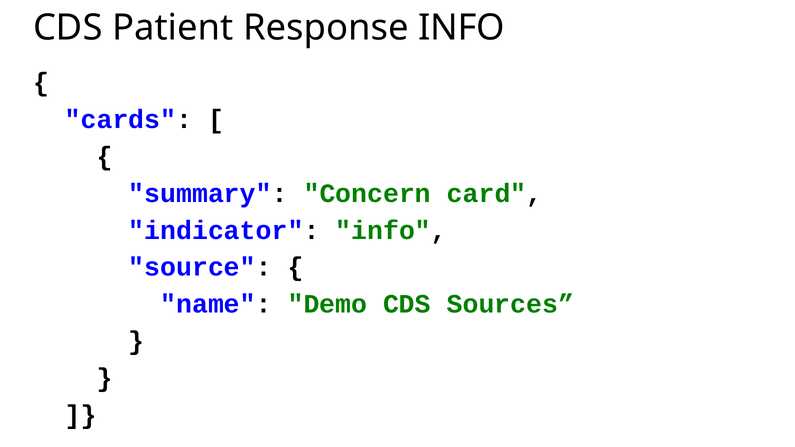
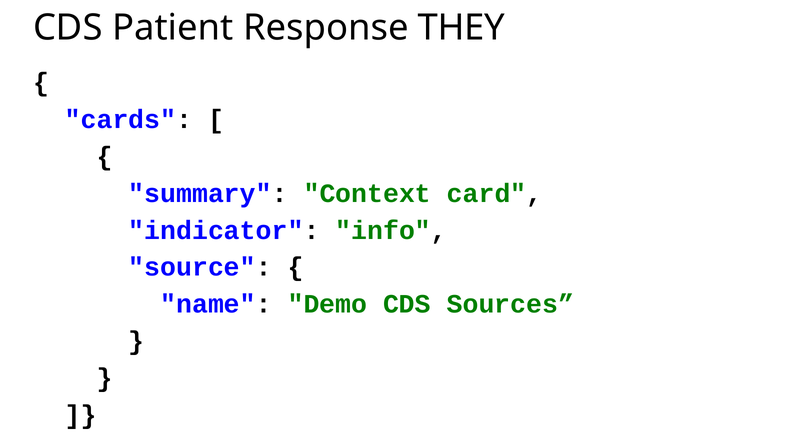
Response INFO: INFO -> THEY (461, 28)
Concern: Concern -> Context (367, 193)
